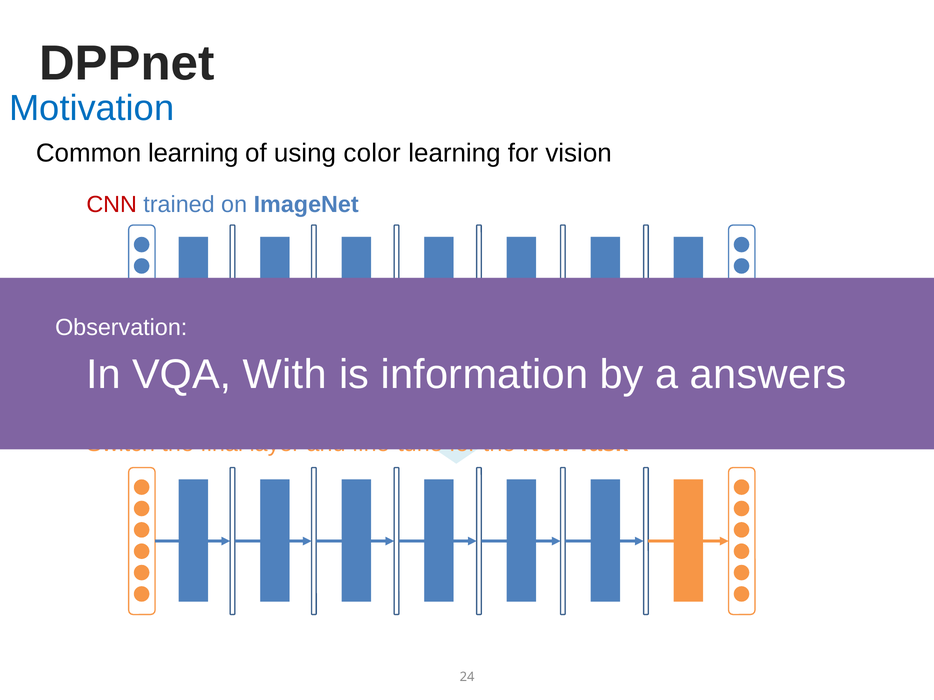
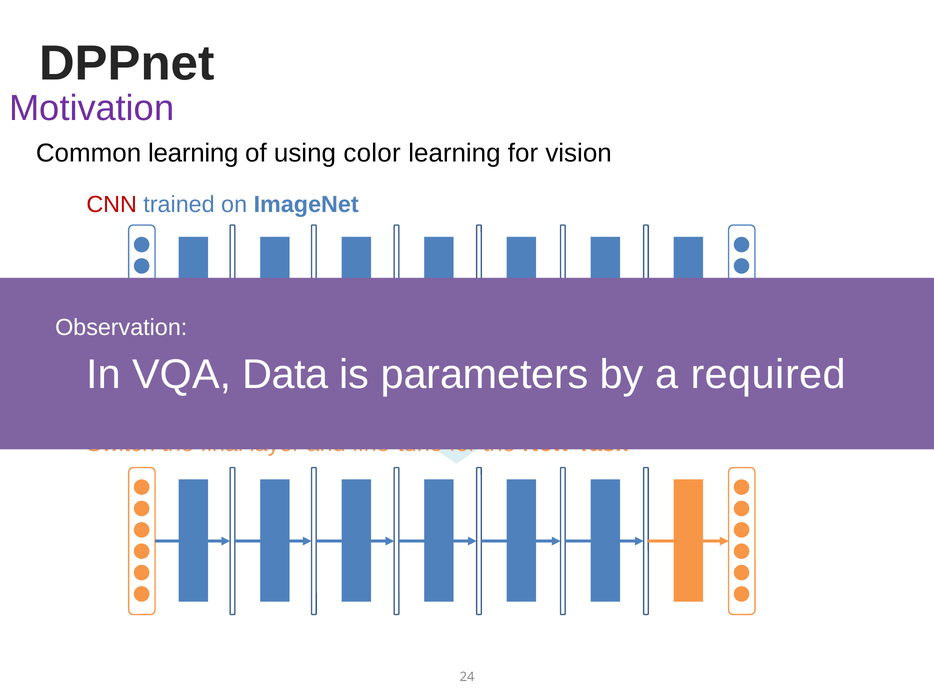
Motivation colour: blue -> purple (92, 108)
With: With -> Data (285, 375)
information: information -> parameters (485, 375)
answers: answers -> required (768, 375)
